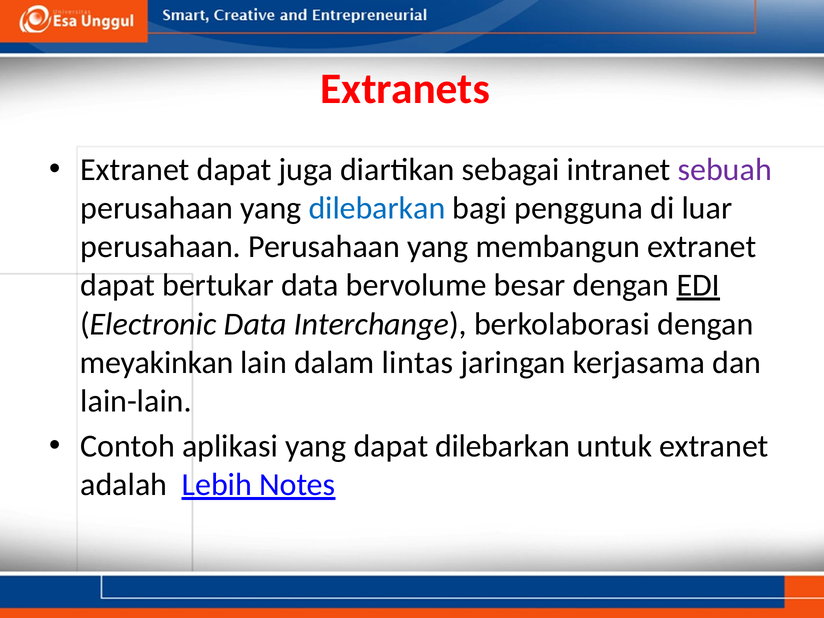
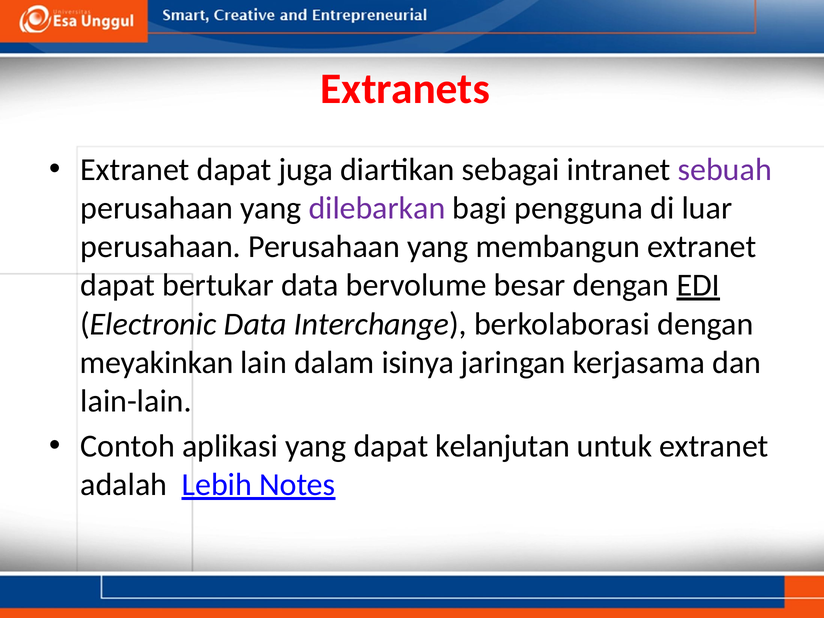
dilebarkan colour: blue -> purple (377, 208)
lintas: lintas -> isinya (418, 363)
dapat dilebarkan: dilebarkan -> kelanjutan (503, 446)
